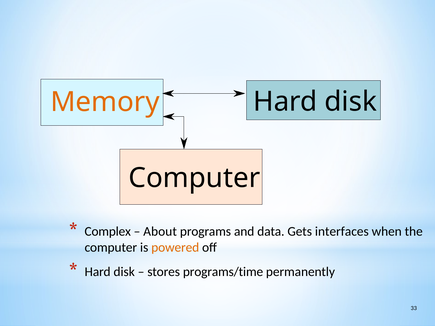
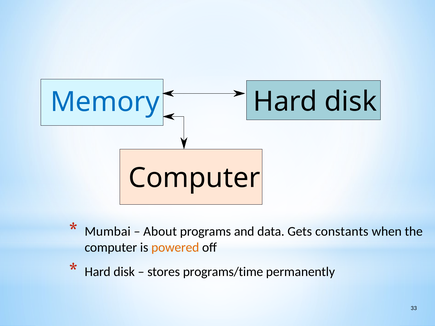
Memory colour: orange -> blue (105, 102)
Complex: Complex -> Mumbai (108, 232)
interfaces: interfaces -> constants (342, 232)
